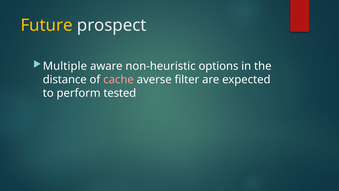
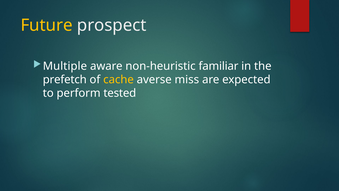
options: options -> familiar (219, 66)
distance: distance -> prefetch (65, 79)
cache colour: pink -> yellow (118, 79)
filter: filter -> miss (187, 79)
